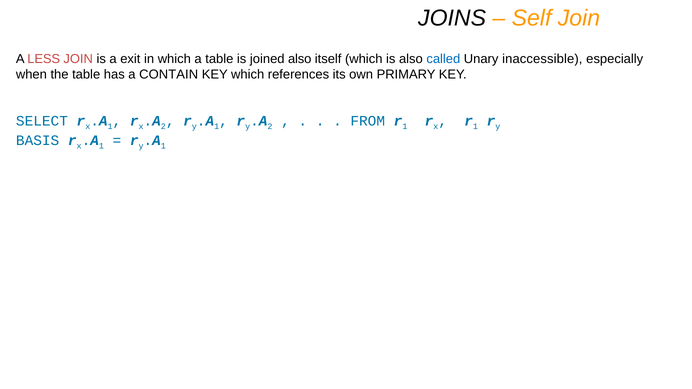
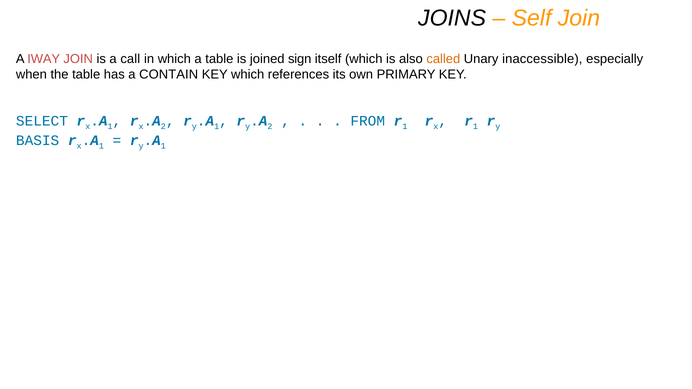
LESS: LESS -> IWAY (44, 59)
exit: exit -> call (130, 59)
joined also: also -> sign (300, 59)
called colour: blue -> orange (443, 59)
